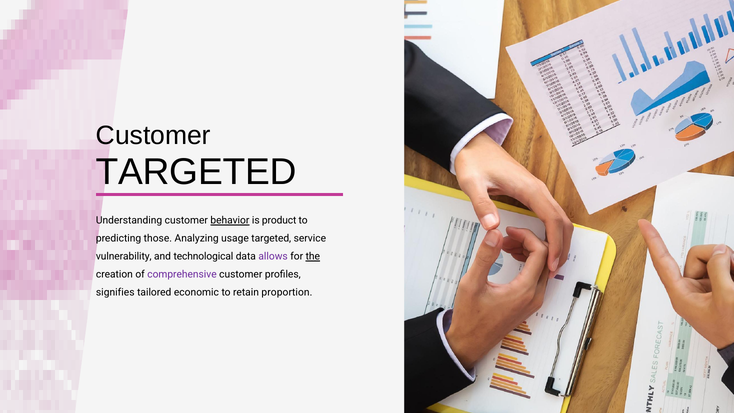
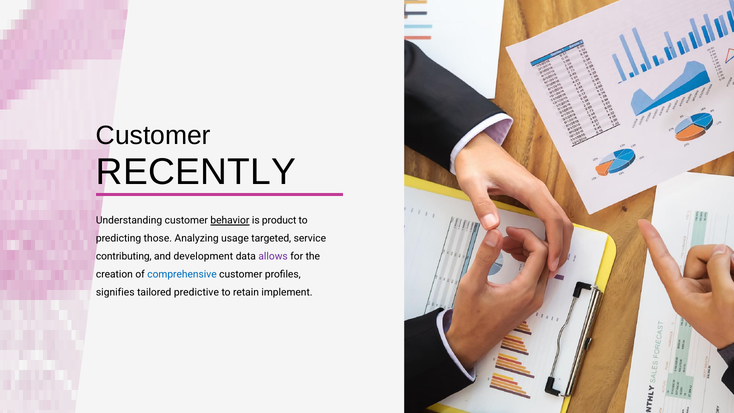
TARGETED: TARGETED -> RECENTLY (196, 172)
vulnerability: vulnerability -> contributing (124, 257)
technological: technological -> development (203, 257)
the underline: present -> none (313, 257)
comprehensive colour: purple -> blue (182, 275)
economic: economic -> predictive (196, 293)
proportion: proportion -> implement (287, 293)
